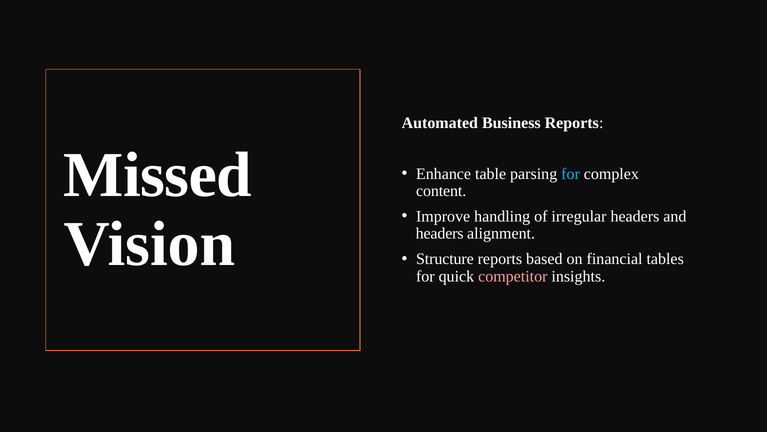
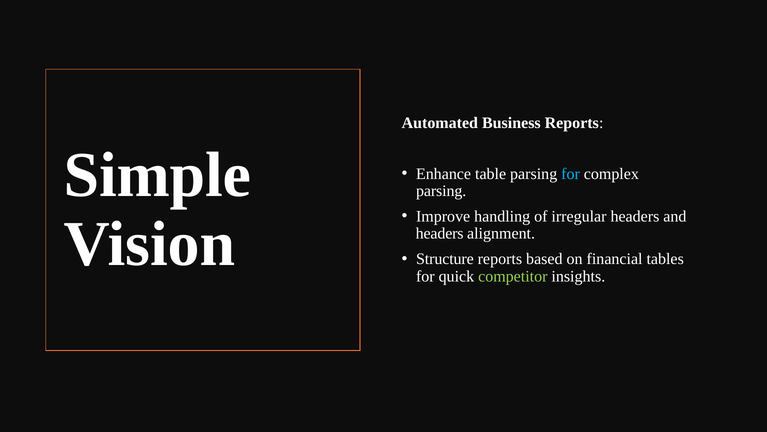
Missed: Missed -> Simple (157, 175)
content: content -> parsing (441, 191)
competitor colour: pink -> light green (513, 276)
